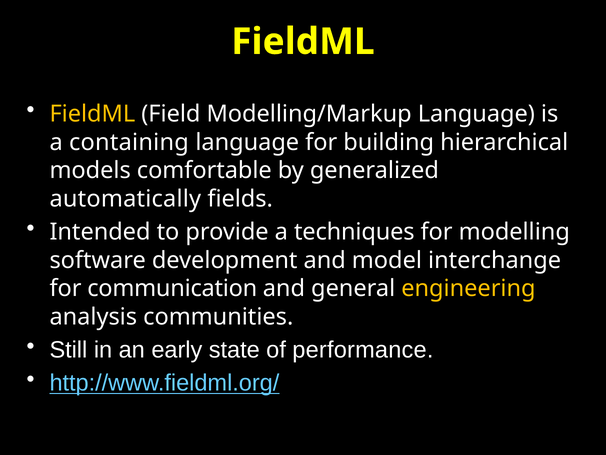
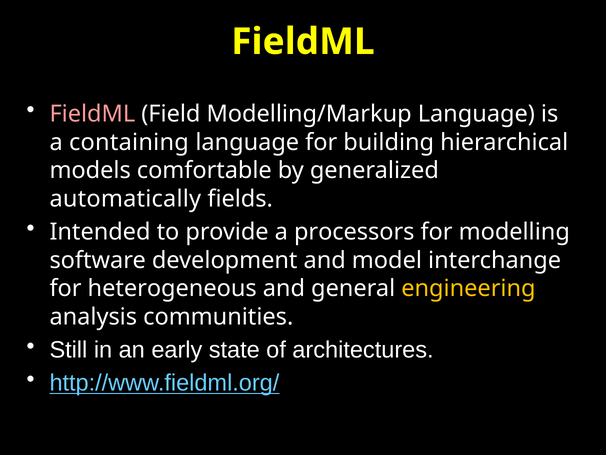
FieldML colour: yellow -> pink (92, 114)
techniques: techniques -> processors (354, 232)
communication: communication -> heterogeneous (172, 288)
performance: performance -> architectures (363, 350)
